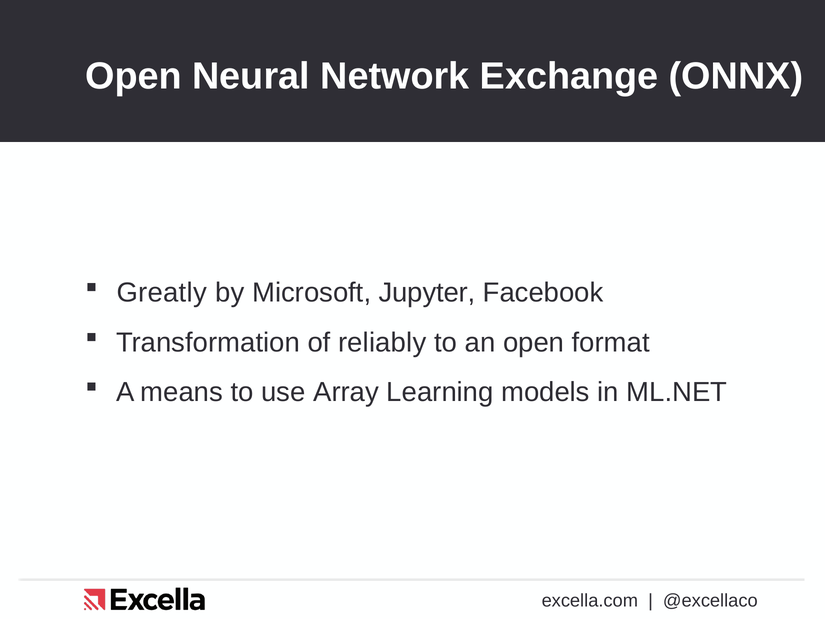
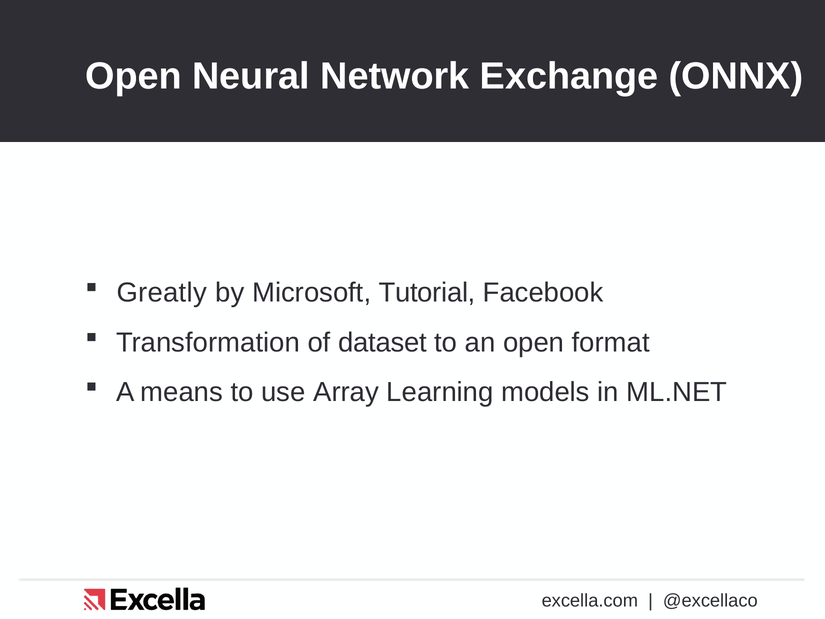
Jupyter: Jupyter -> Tutorial (427, 292)
reliably: reliably -> dataset (382, 342)
